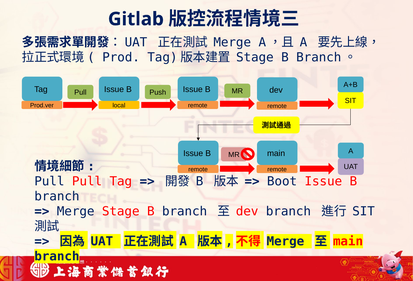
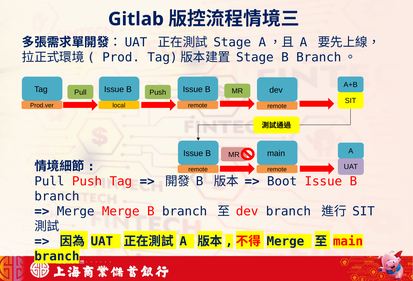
Merge: Merge -> Stage (232, 42)
Pull Pull: Pull -> Push (87, 181)
Merge Stage: Stage -> Merge (121, 211)
